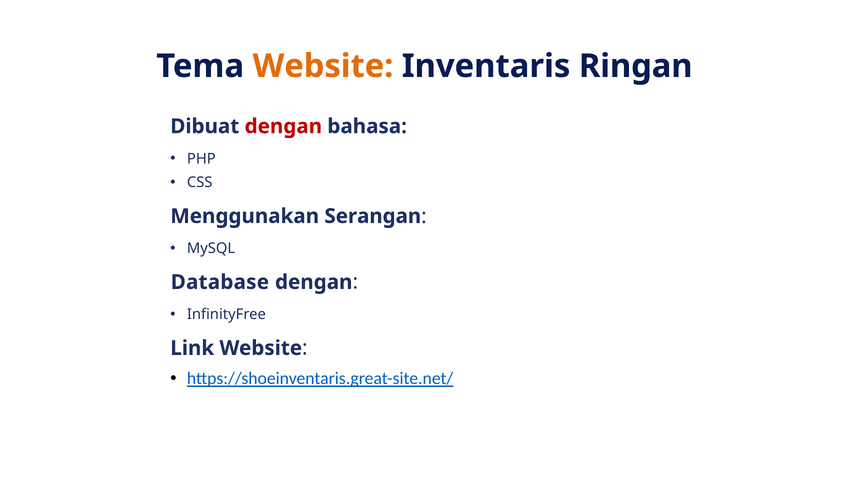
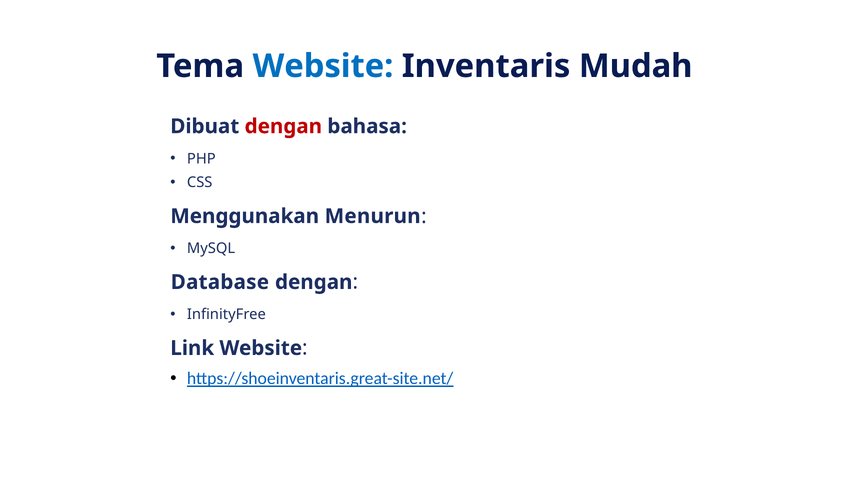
Website colour: orange -> blue (323, 66)
Ringan: Ringan -> Mudah (636, 66)
Serangan: Serangan -> Menurun (373, 216)
